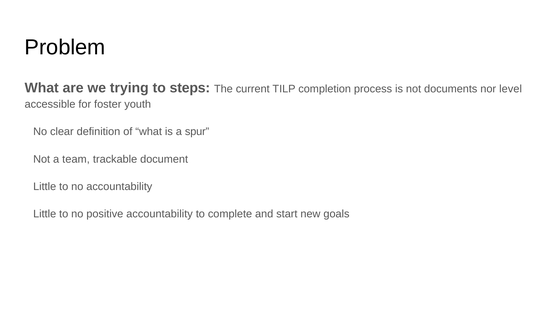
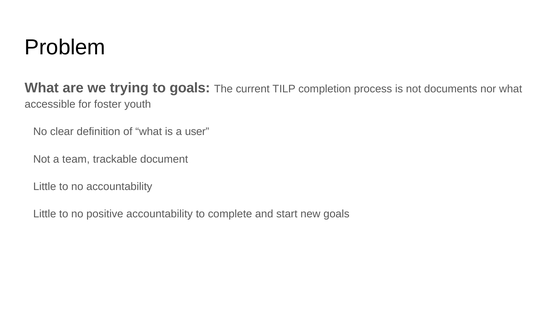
to steps: steps -> goals (190, 88)
nor level: level -> what (511, 89)
spur: spur -> user (197, 132)
